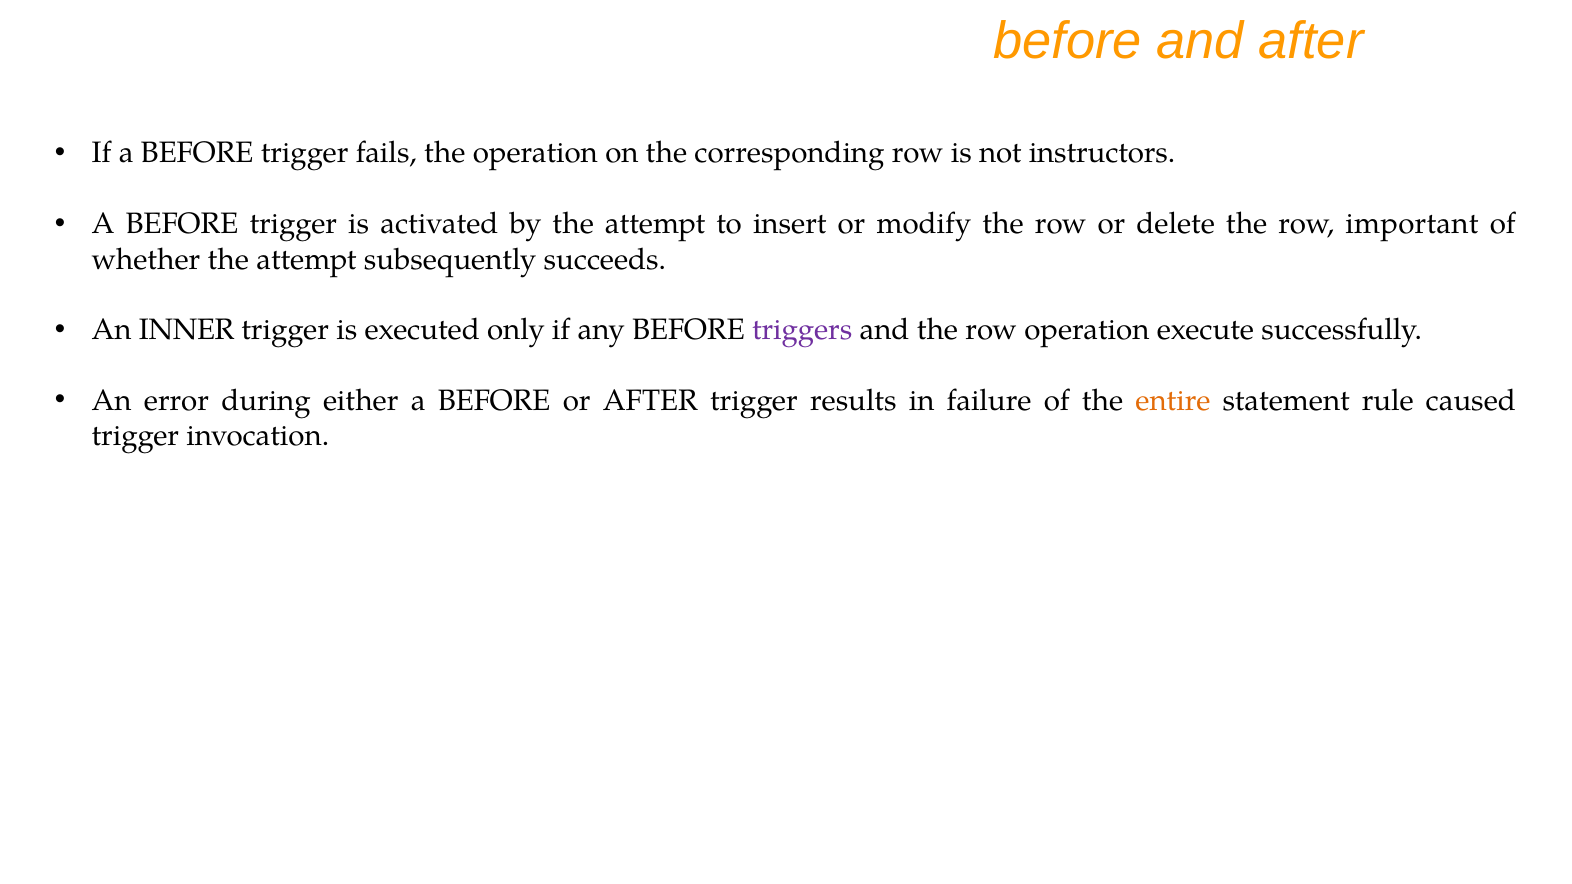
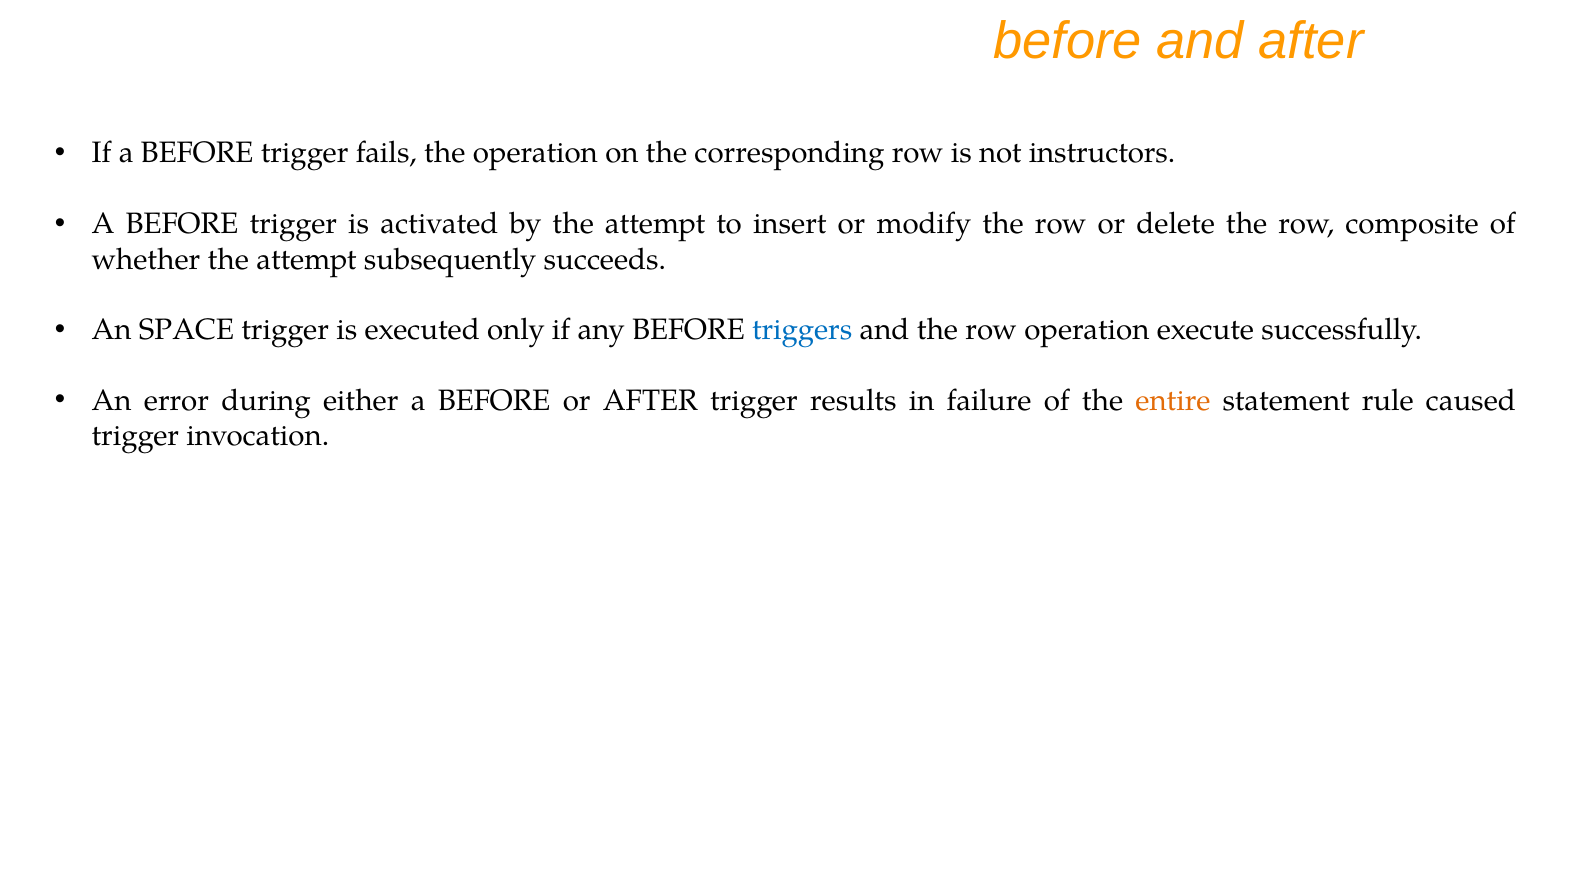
important: important -> composite (1412, 224)
INNER: INNER -> SPACE (187, 330)
triggers colour: purple -> blue (802, 330)
